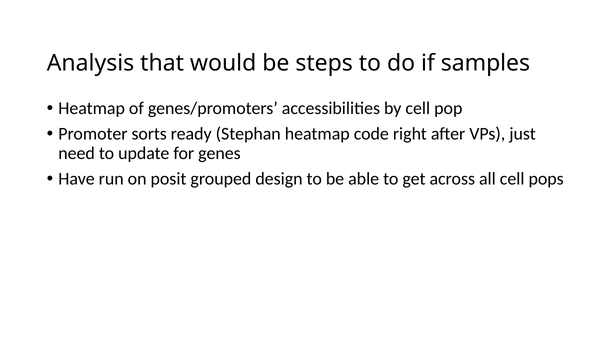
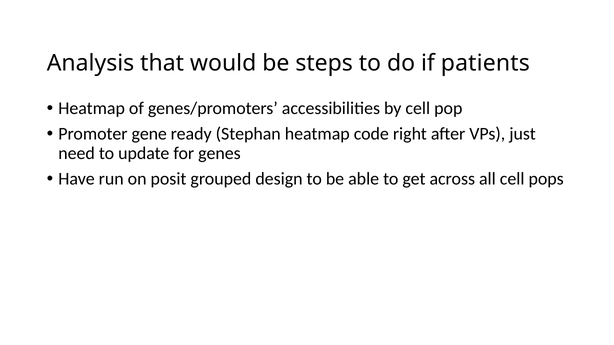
samples: samples -> patients (485, 63)
sorts: sorts -> gene (149, 134)
